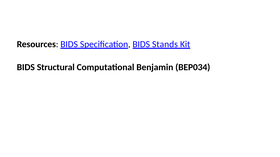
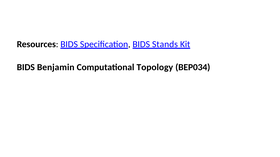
Structural: Structural -> Benjamin (56, 67)
Benjamin: Benjamin -> Topology (155, 67)
